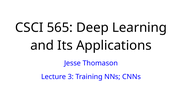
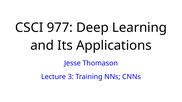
565: 565 -> 977 (60, 28)
